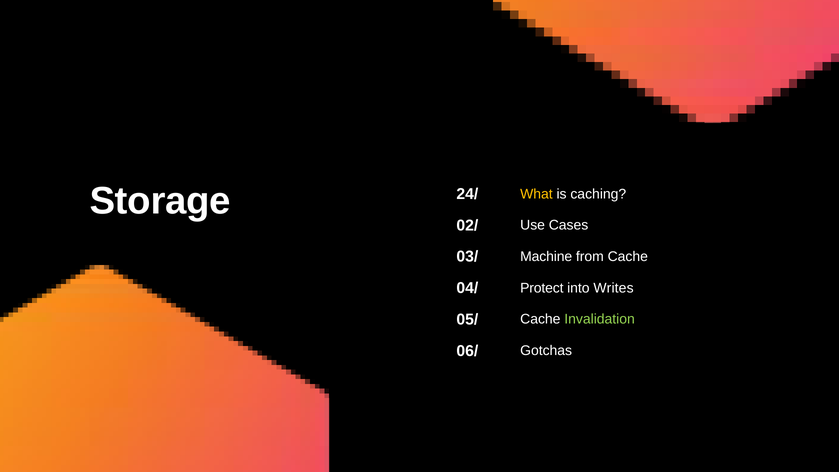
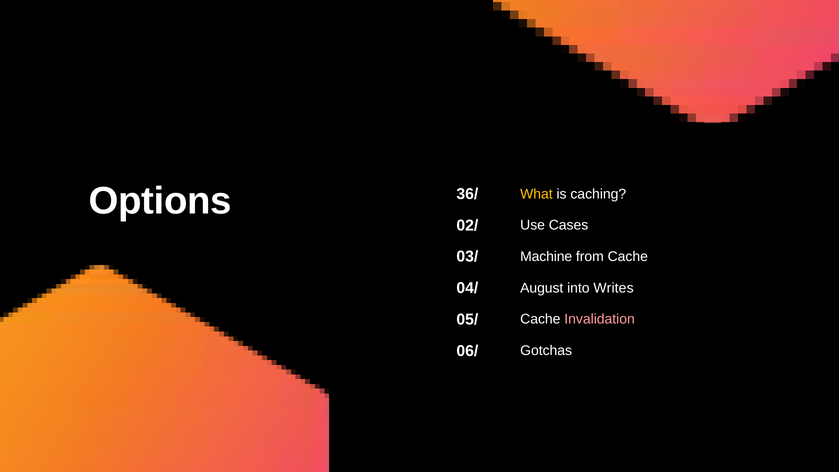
Storage: Storage -> Options (160, 201)
24/: 24/ -> 36/ (467, 194)
Protect: Protect -> August (542, 288)
Invalidation colour: light green -> pink (600, 319)
